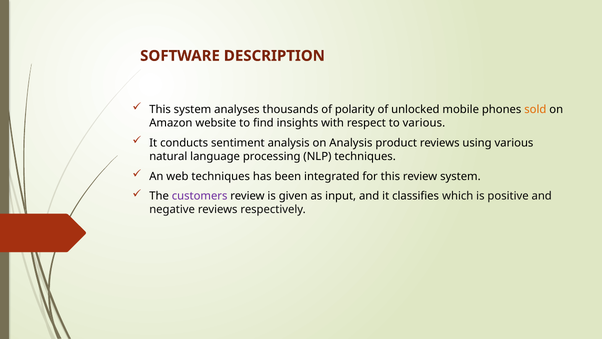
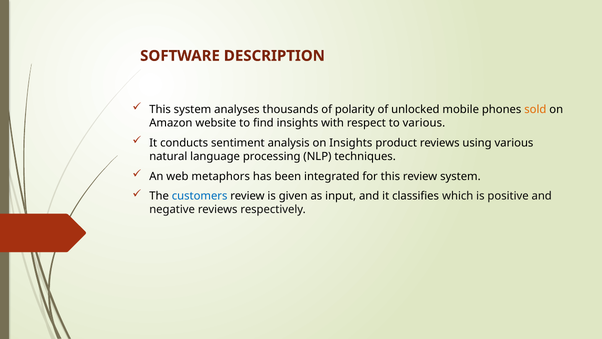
on Analysis: Analysis -> Insights (351, 143)
web techniques: techniques -> metaphors (221, 176)
customers colour: purple -> blue (200, 196)
